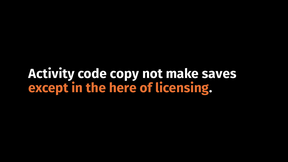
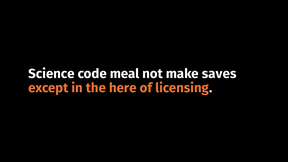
Activity: Activity -> Science (51, 74)
copy: copy -> meal (125, 74)
